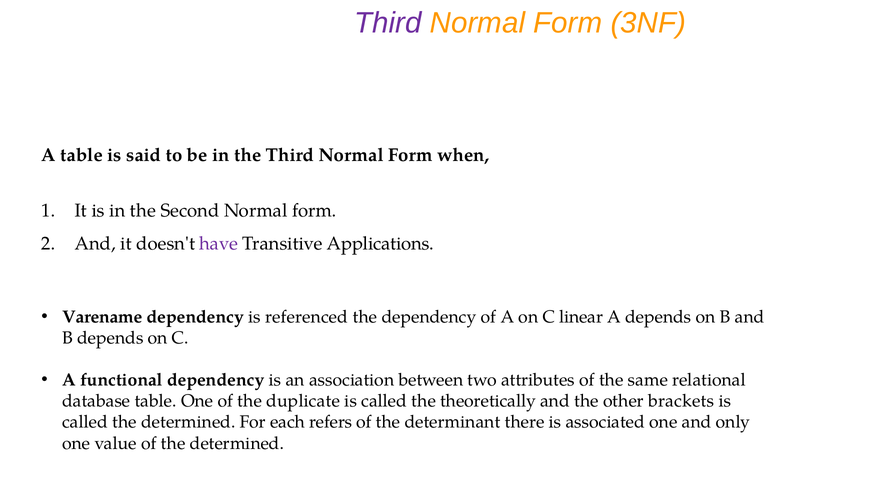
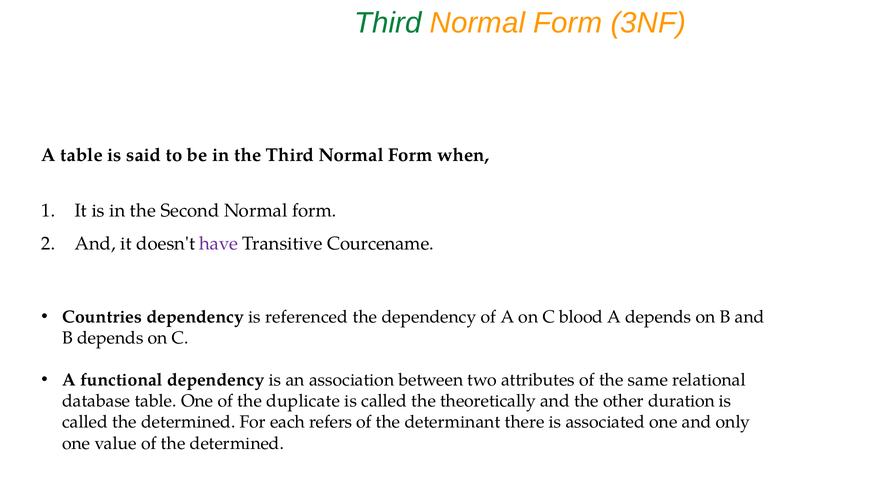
Third colour: purple -> green (388, 23)
Applications: Applications -> Courcename (380, 244)
Varename: Varename -> Countries (102, 317)
linear: linear -> blood (581, 317)
brackets: brackets -> duration (681, 401)
